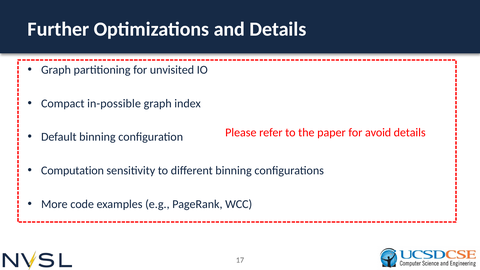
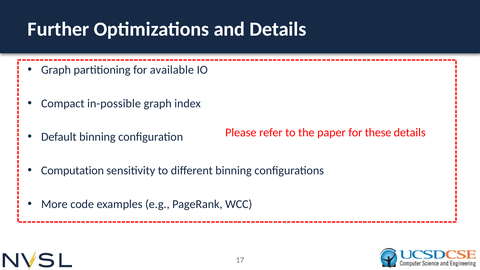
unvisited: unvisited -> available (172, 70)
avoid: avoid -> these (378, 133)
